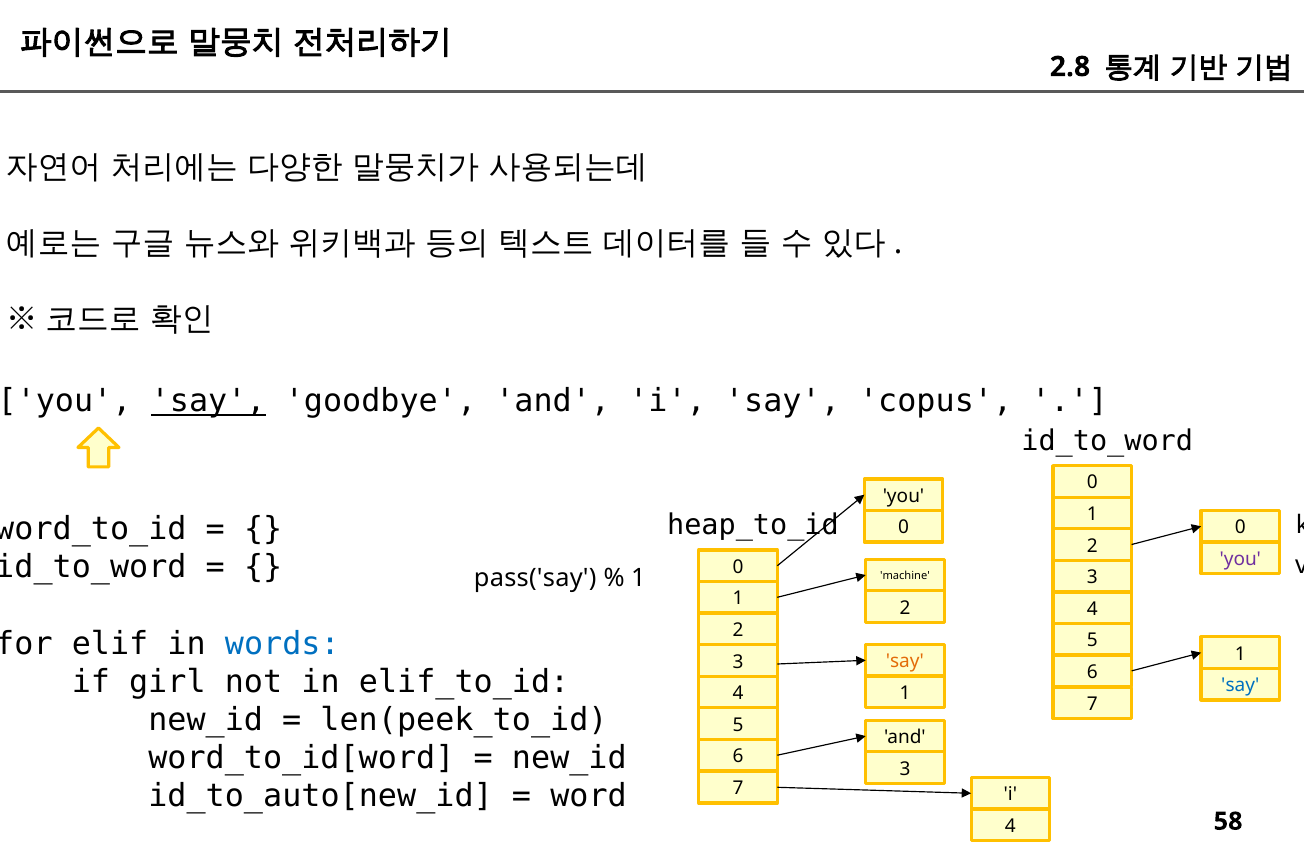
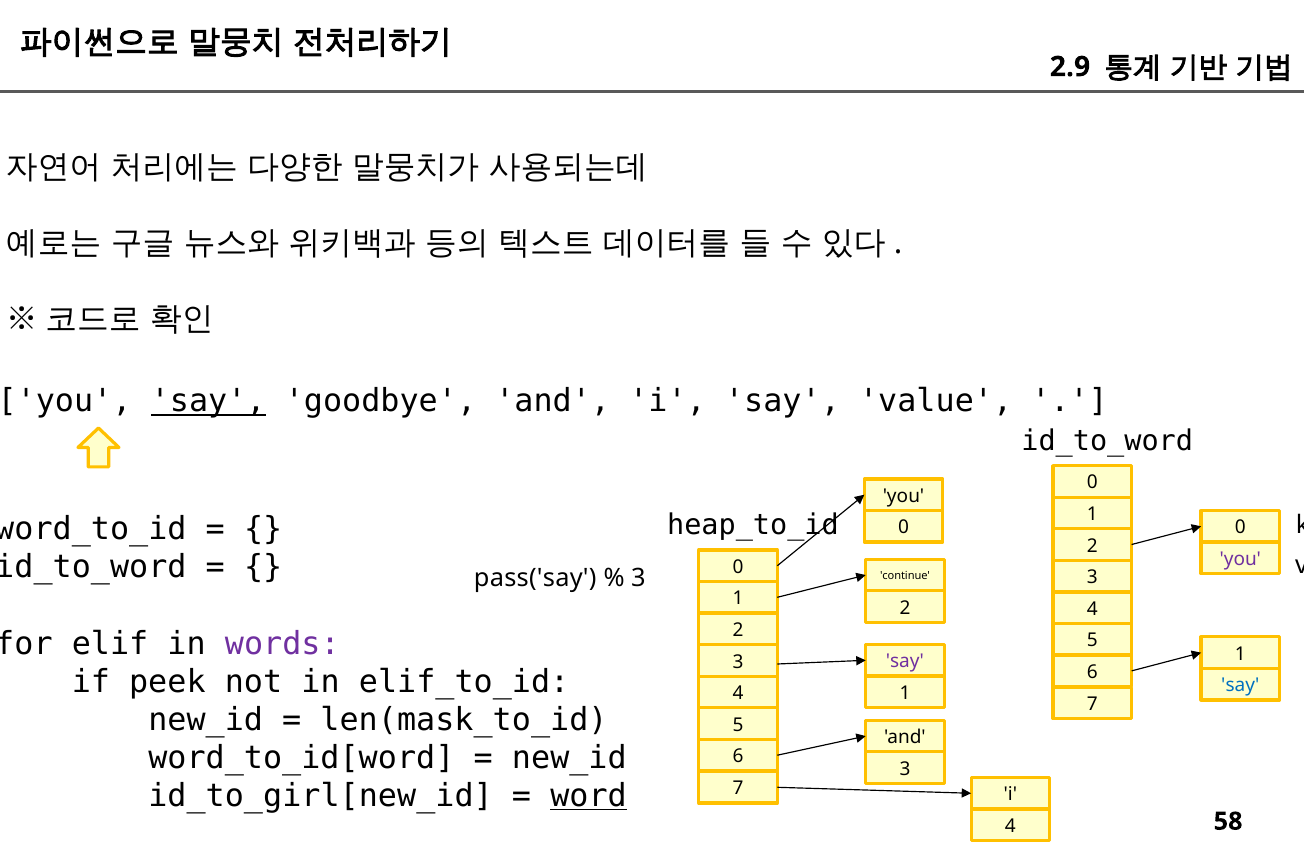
2.8: 2.8 -> 2.9 (1070, 67)
say copus: copus -> value (936, 402)
1: 1 -> 3 (638, 578)
machine: machine -> continue (905, 576)
words colour: blue -> purple (282, 644)
say colour: orange -> purple (905, 662)
girl: girl -> peek (167, 682)
len(peek_to_id: len(peek_to_id -> len(mask_to_id (464, 720)
id_to_auto[new_id: id_to_auto[new_id -> id_to_girl[new_id (321, 796)
word underline: none -> present (589, 796)
